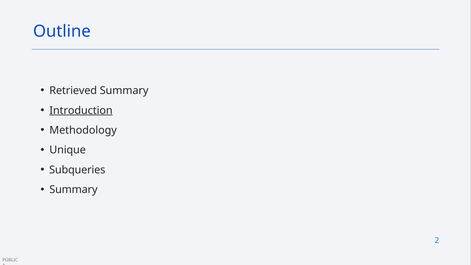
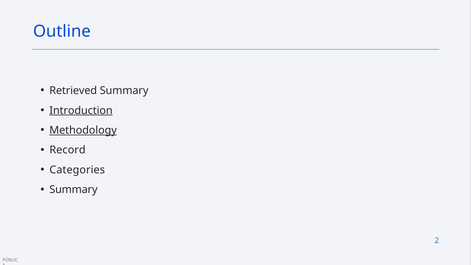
Methodology underline: none -> present (83, 130)
Unique: Unique -> Record (68, 150)
Subqueries: Subqueries -> Categories (77, 170)
